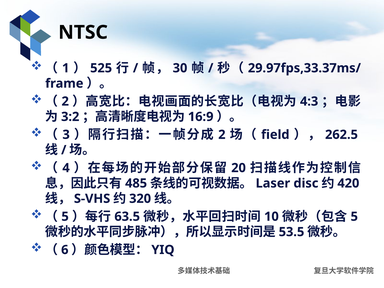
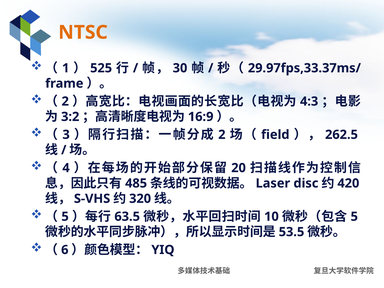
NTSC colour: black -> orange (83, 32)
